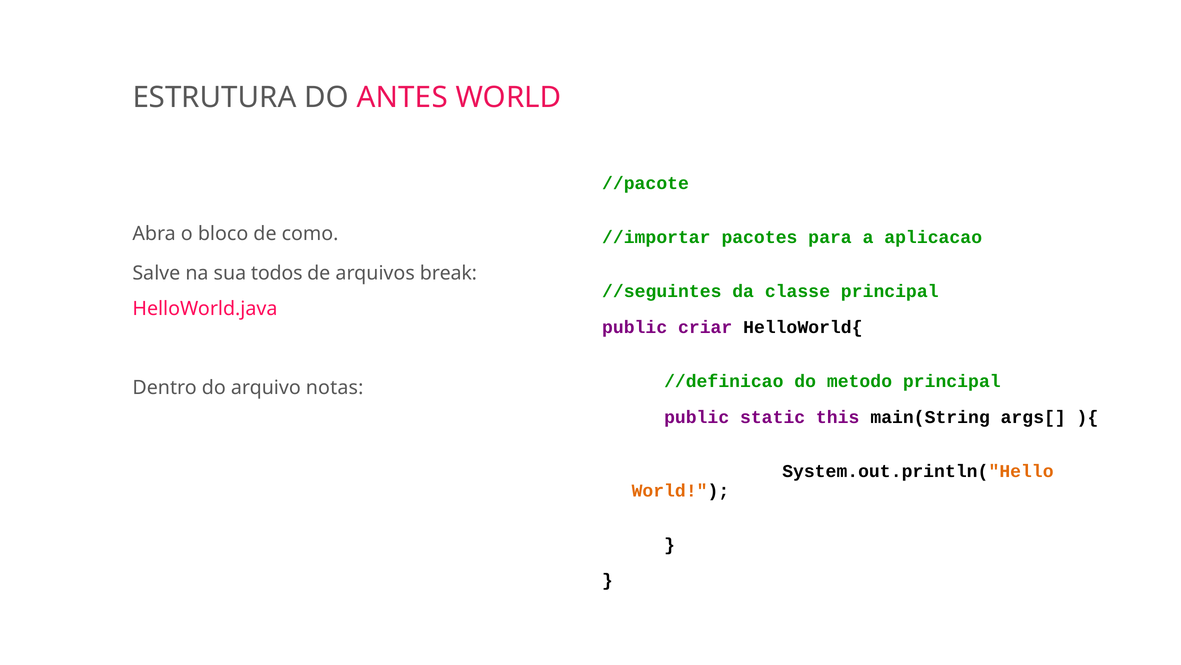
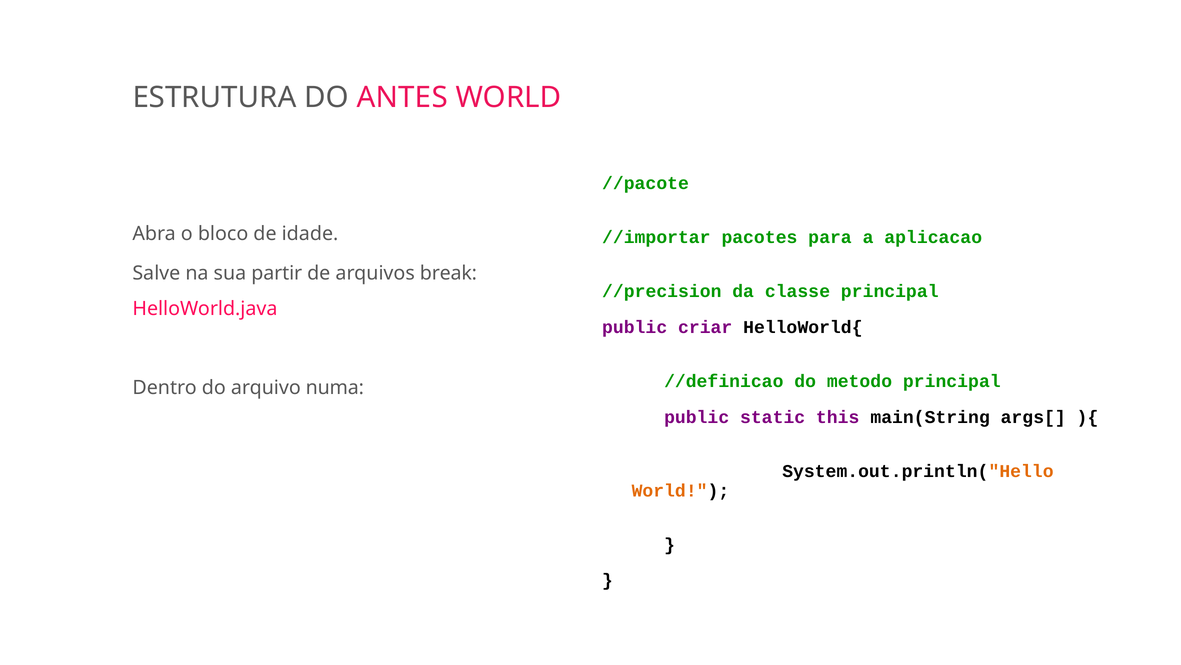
como: como -> idade (310, 234)
todos: todos -> partir (277, 273)
//seguintes: //seguintes -> //precision (662, 291)
notas: notas -> numa (335, 388)
